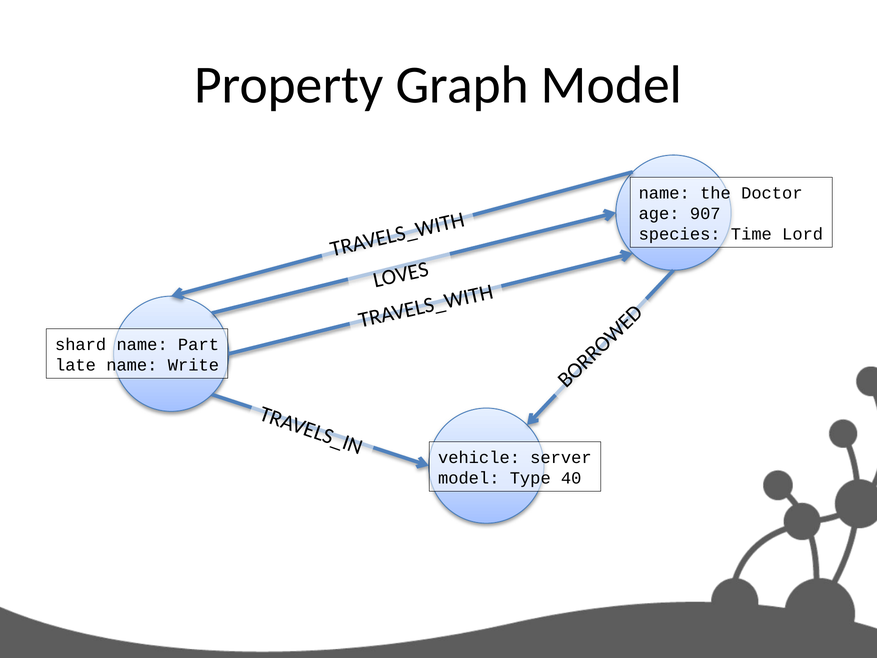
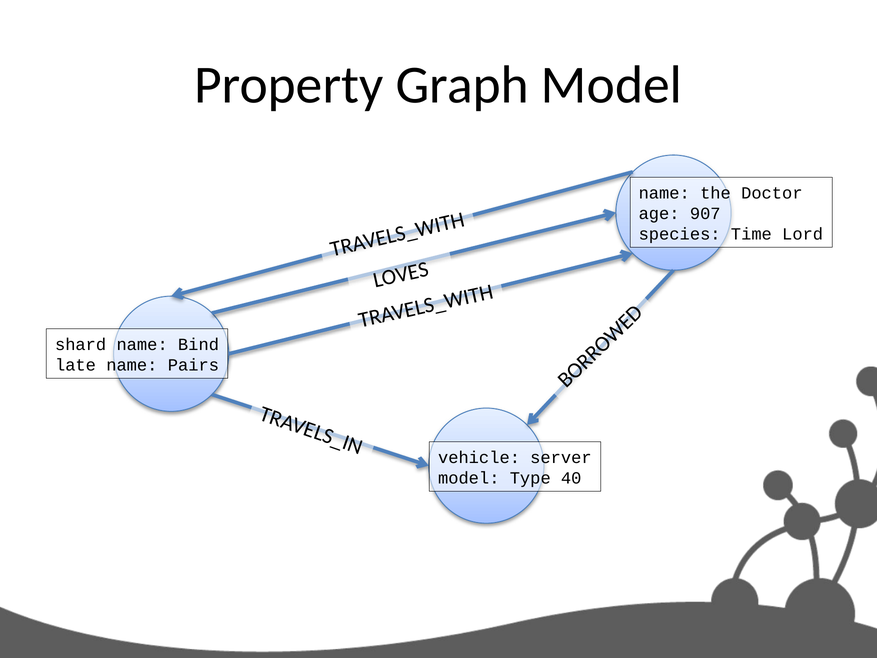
Part: Part -> Bind (198, 344)
Write: Write -> Pairs (193, 365)
